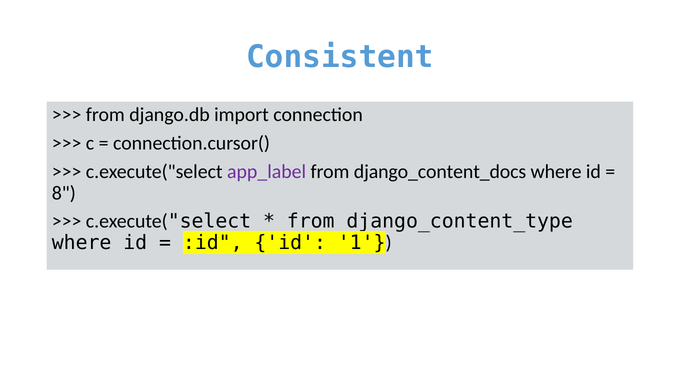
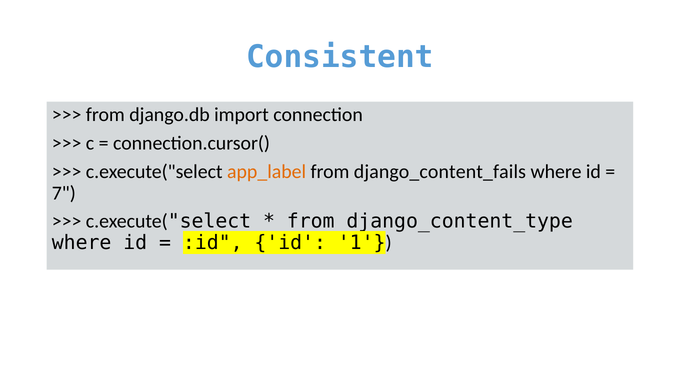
app_label colour: purple -> orange (267, 172)
django_content_docs: django_content_docs -> django_content_fails (440, 172)
8: 8 -> 7 (64, 193)
